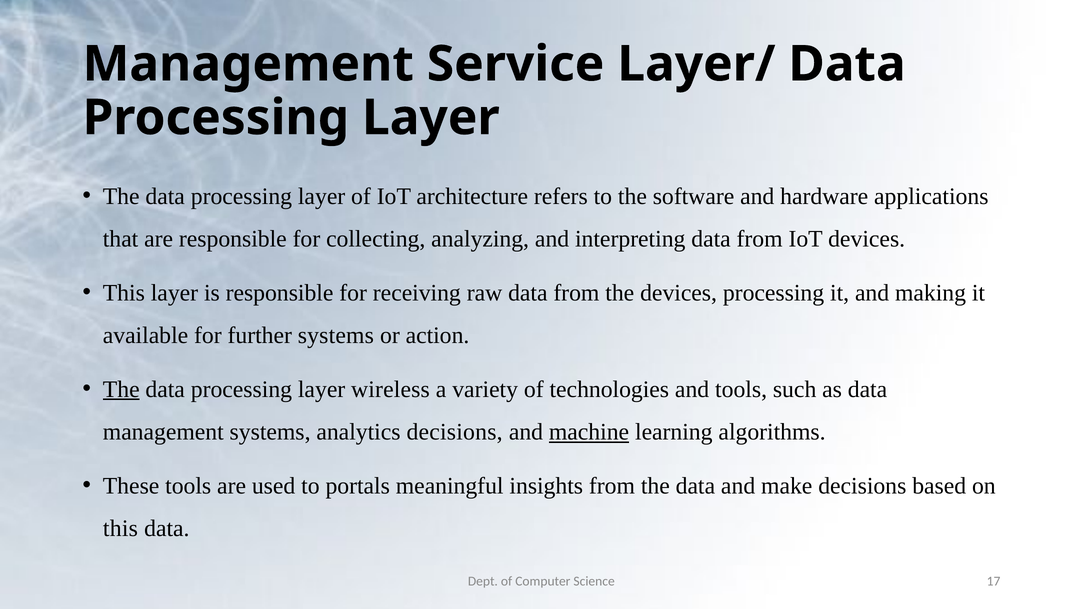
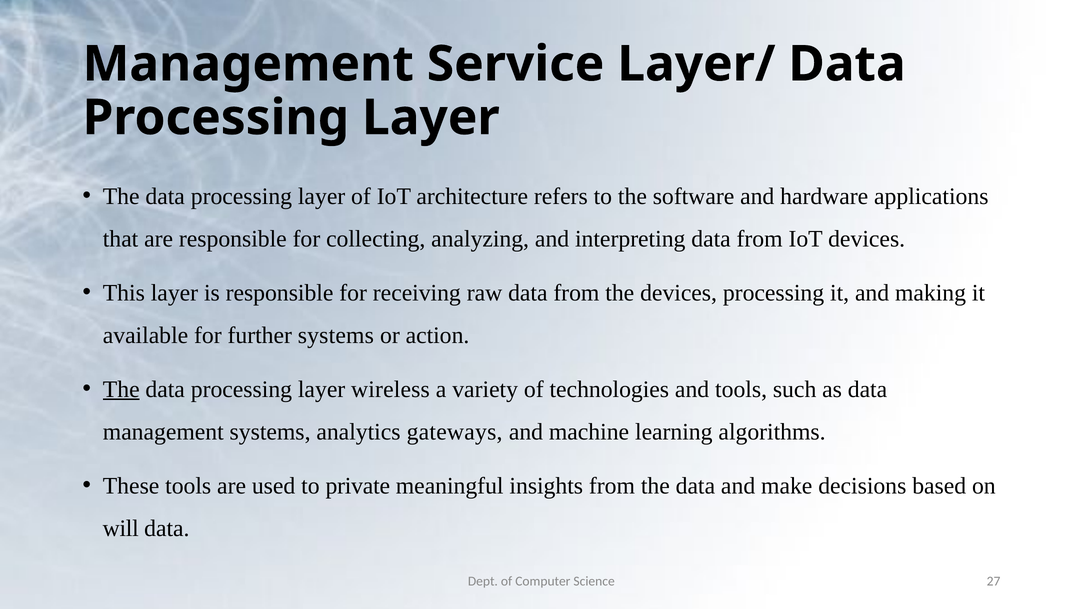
analytics decisions: decisions -> gateways (455, 432)
machine underline: present -> none (589, 432)
portals: portals -> private (358, 486)
this: this -> will (121, 529)
17: 17 -> 27 (994, 582)
